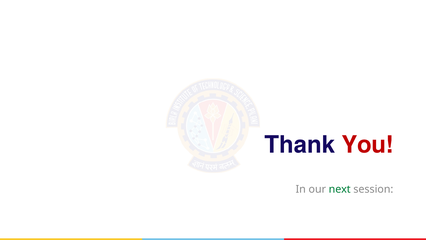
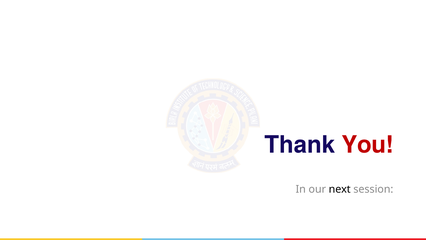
next colour: green -> black (340, 189)
